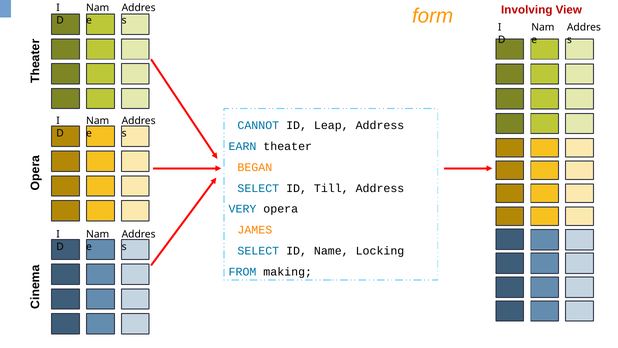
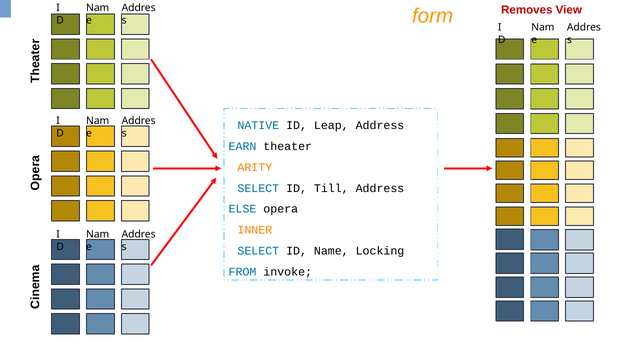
Involving: Involving -> Removes (527, 10)
CANNOT: CANNOT -> NATIVE (258, 125)
BEGAN: BEGAN -> ARITY (255, 167)
VERY: VERY -> ELSE (243, 209)
JAMES: JAMES -> INNER (255, 230)
making: making -> invoke (288, 271)
